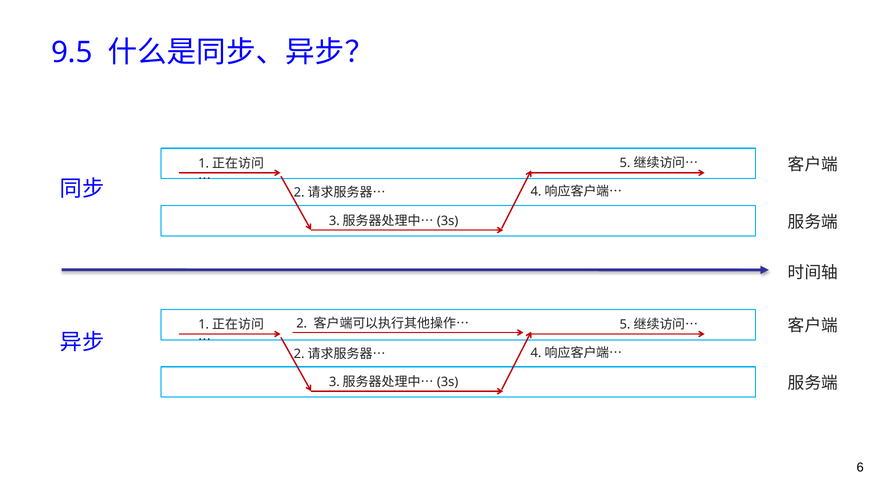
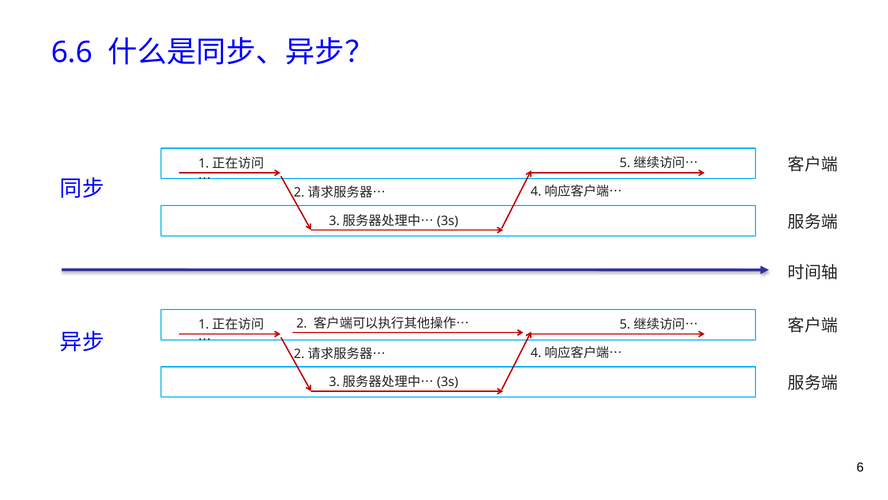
9.5: 9.5 -> 6.6 (72, 52)
